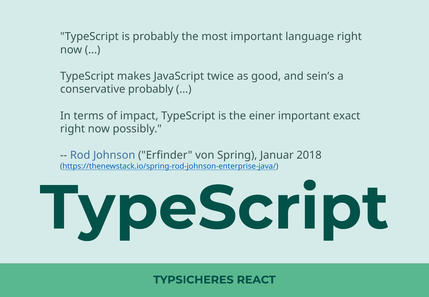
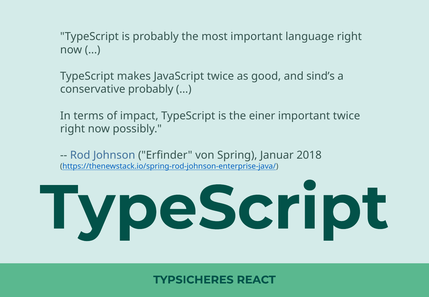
sein’s: sein’s -> sind’s (321, 76)
important exact: exact -> twice (347, 116)
